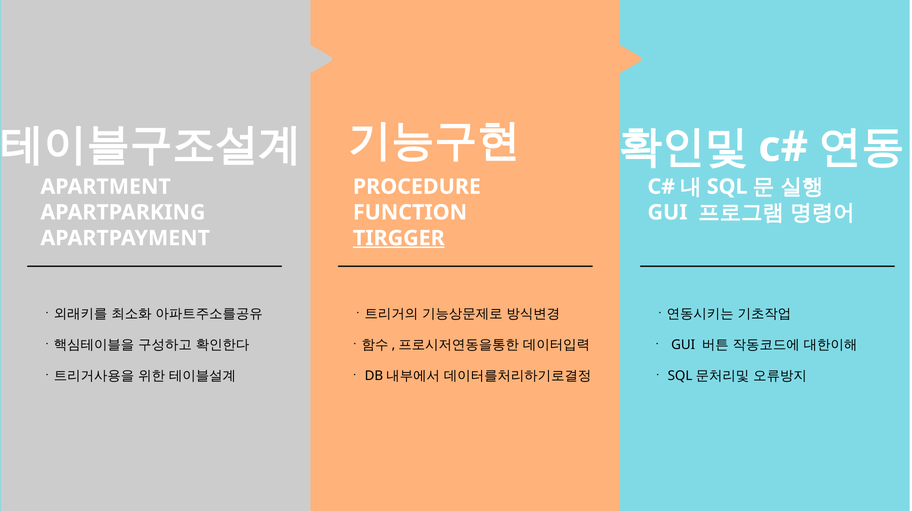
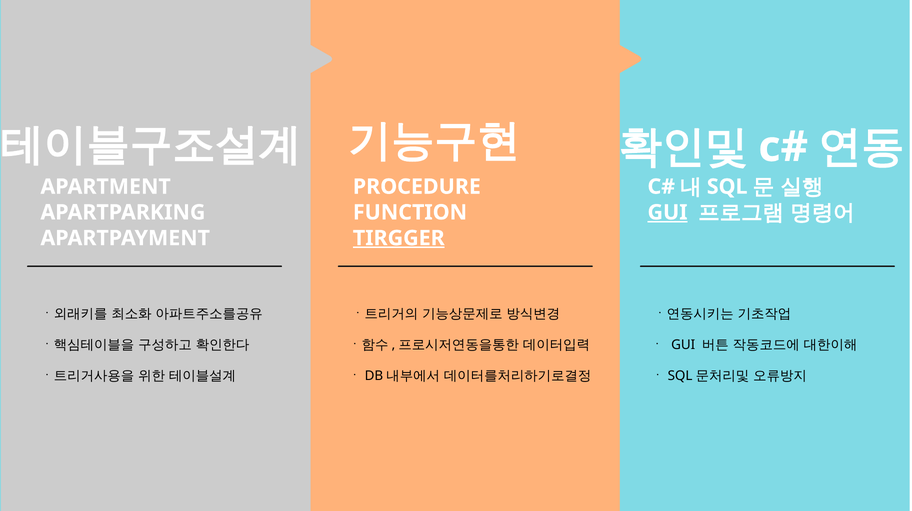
GUI underline: none -> present (668, 213)
